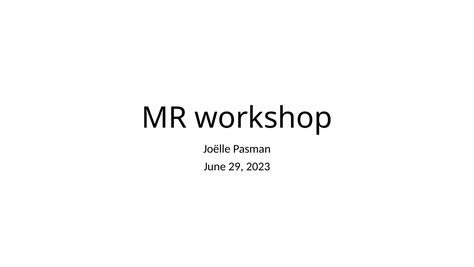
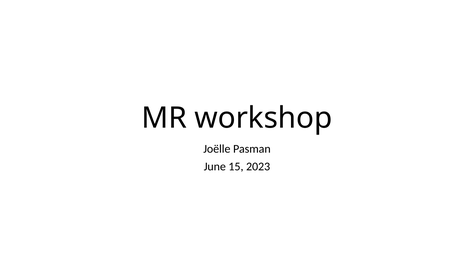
29: 29 -> 15 (236, 166)
